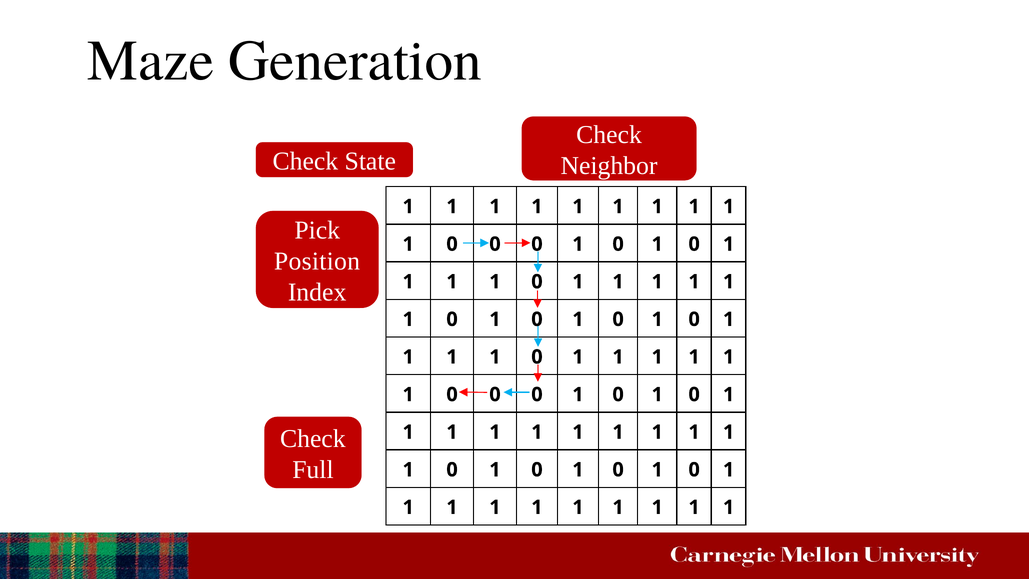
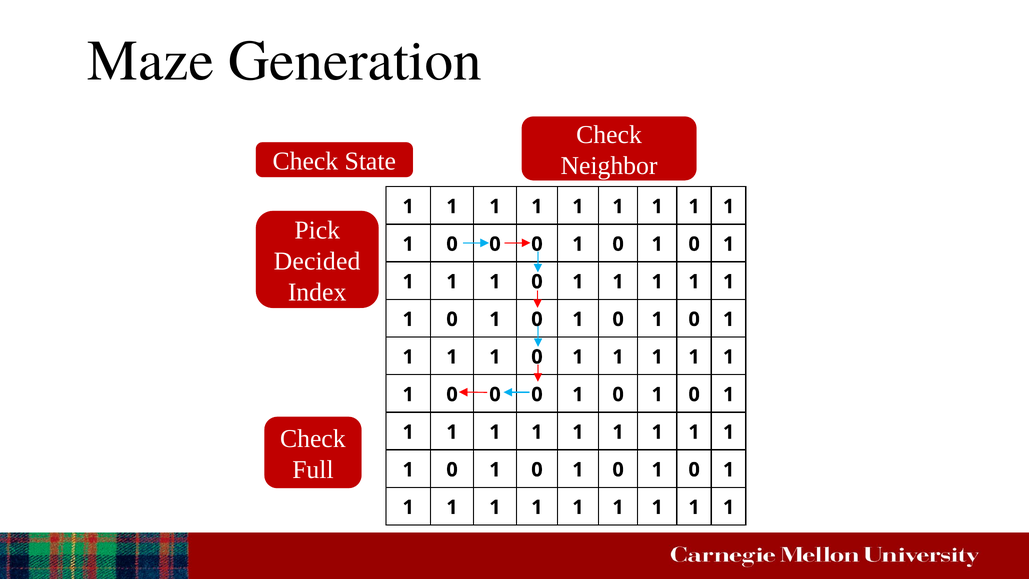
Position: Position -> Decided (317, 261)
